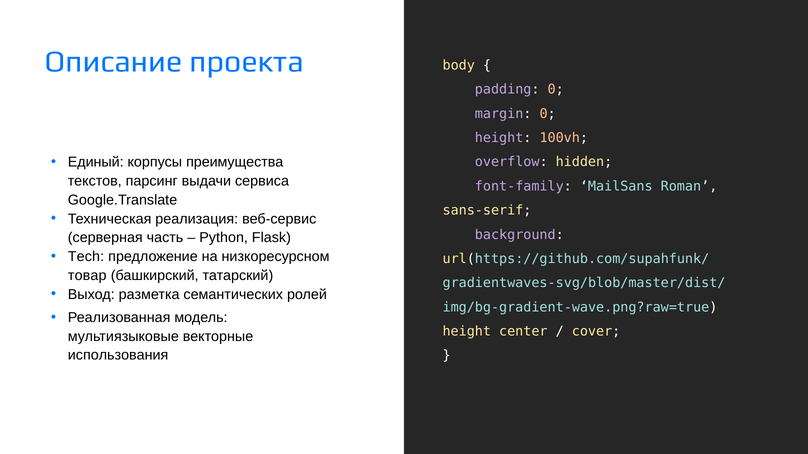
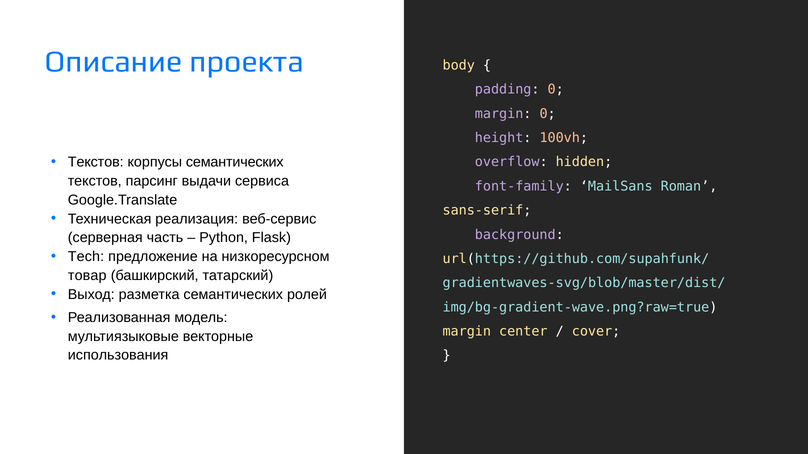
Единый: Единый -> Текстов (96, 162)
корпусы преимущества: преимущества -> семантических (235, 162)
height: height -> margin (467, 332)
